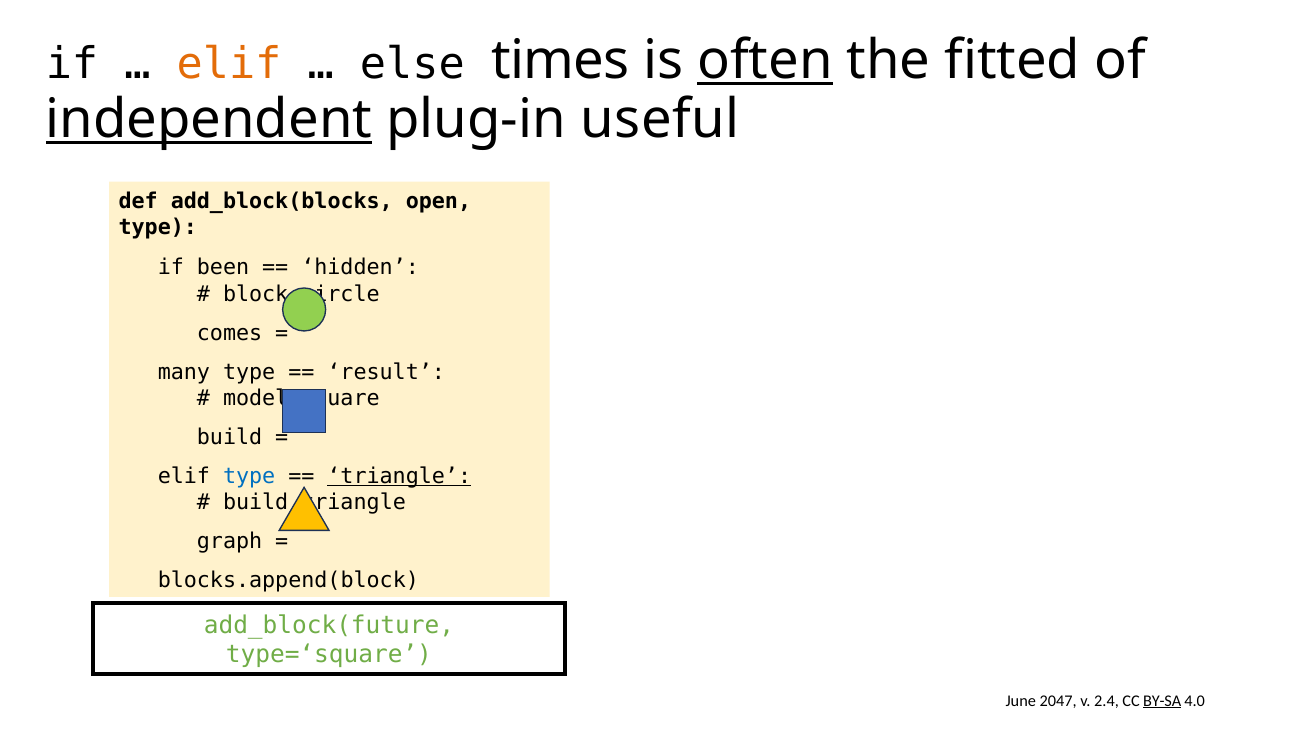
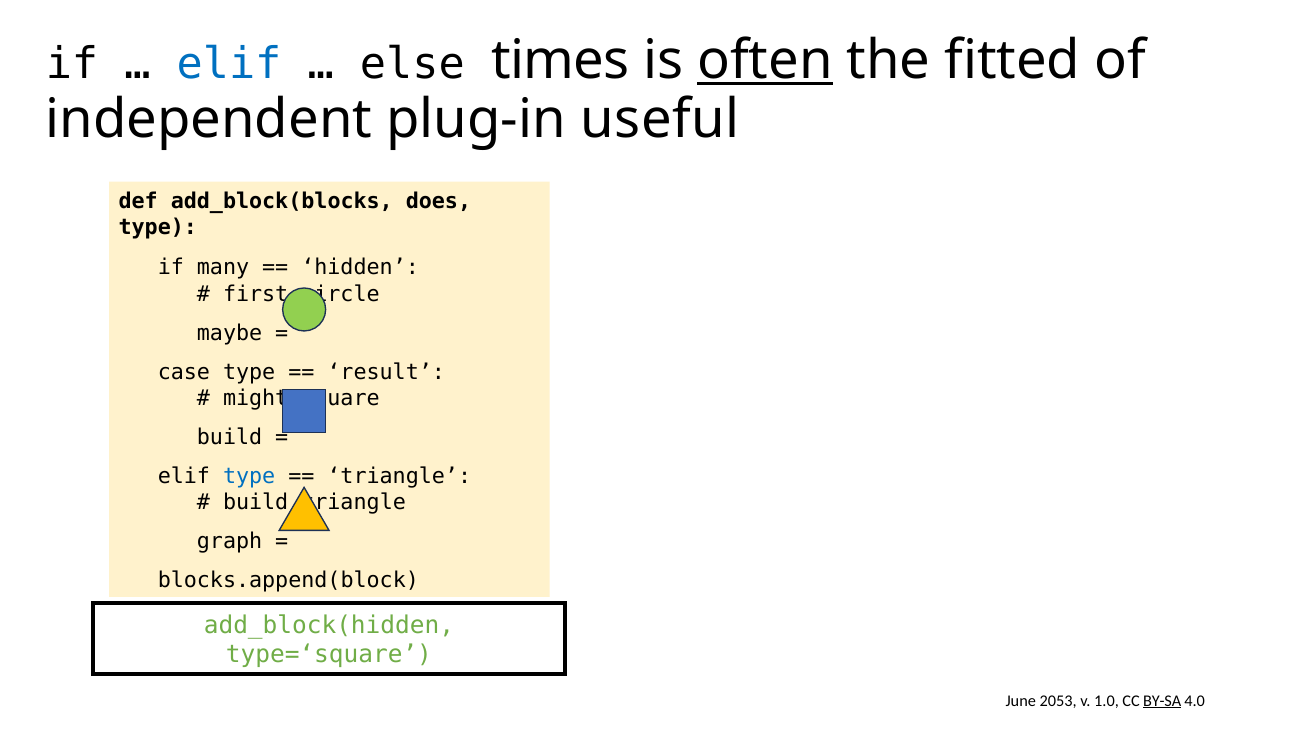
elif colour: orange -> blue (229, 64)
independent underline: present -> none (209, 119)
open: open -> does (438, 201)
been: been -> many (223, 268)
block: block -> first (256, 294)
comes: comes -> maybe (230, 333)
many: many -> case (184, 372)
model: model -> might (256, 398)
triangle underline: present -> none (399, 476)
add_block(future: add_block(future -> add_block(hidden (329, 625)
2047: 2047 -> 2053 (1058, 701)
2.4: 2.4 -> 1.0 (1106, 701)
